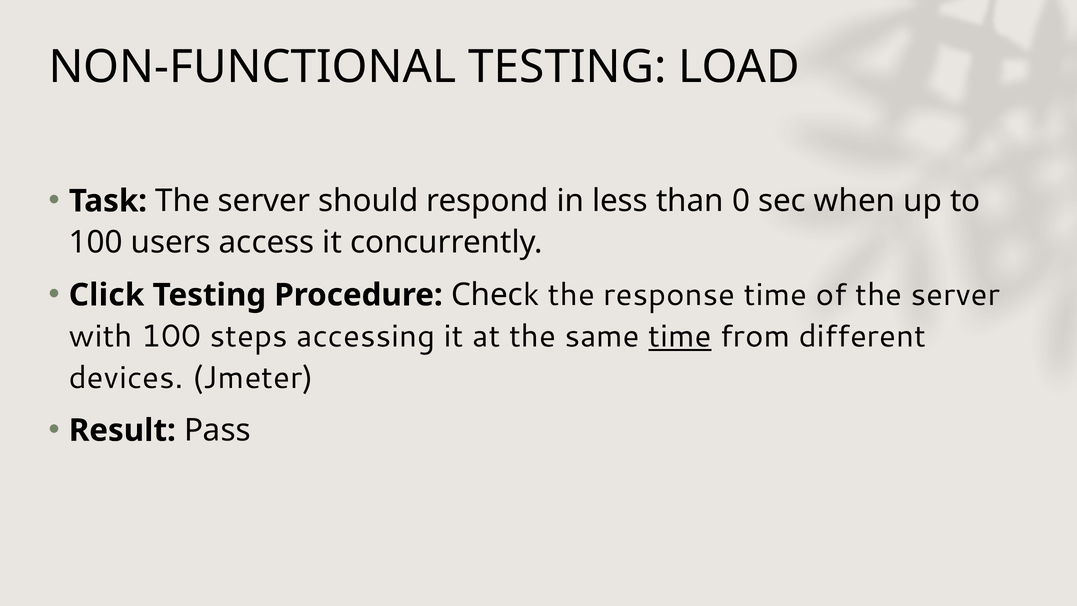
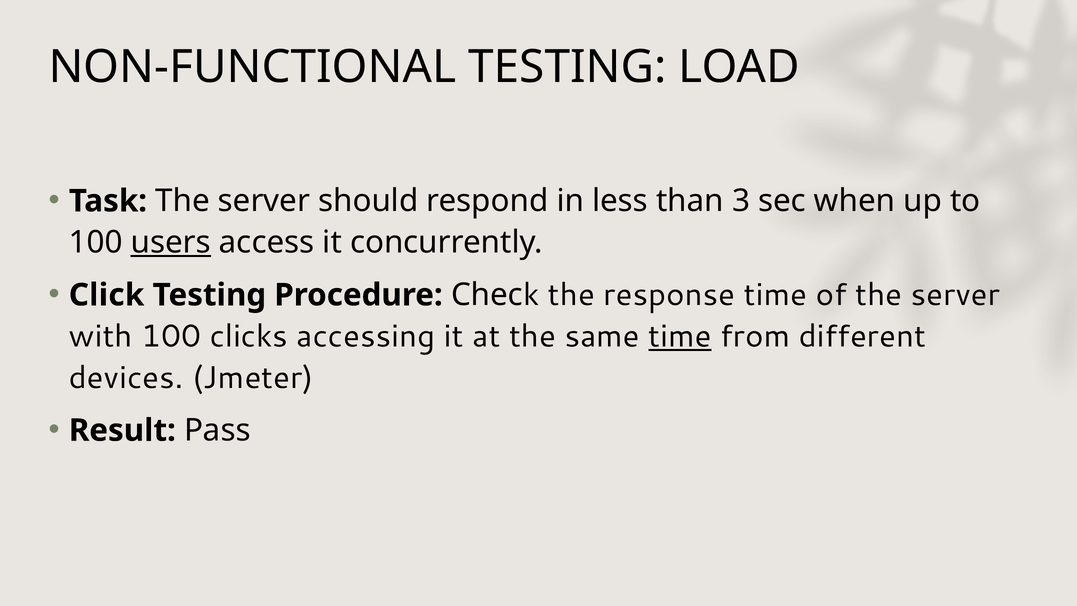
0: 0 -> 3 (741, 201)
users underline: none -> present (171, 242)
steps: steps -> clicks (249, 336)
